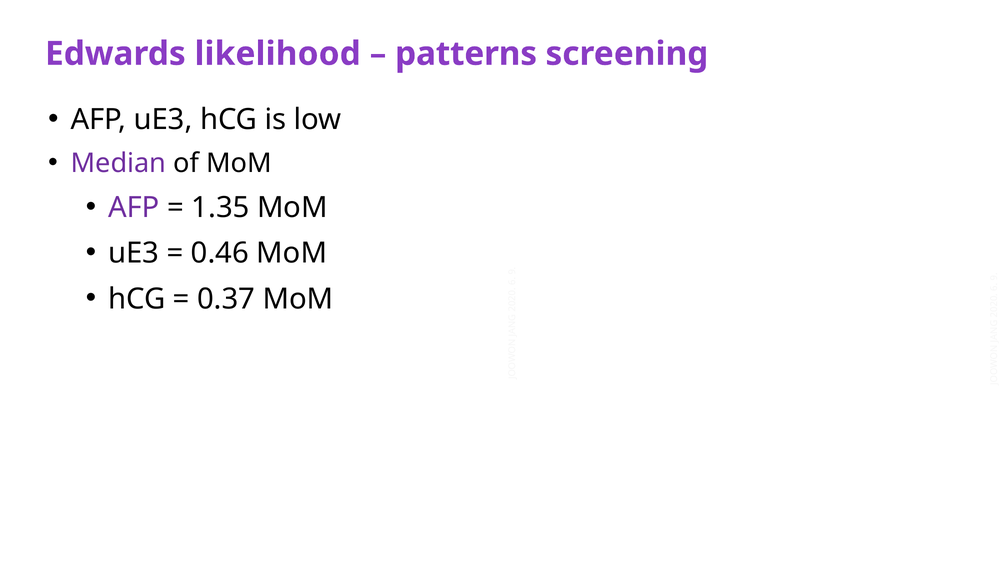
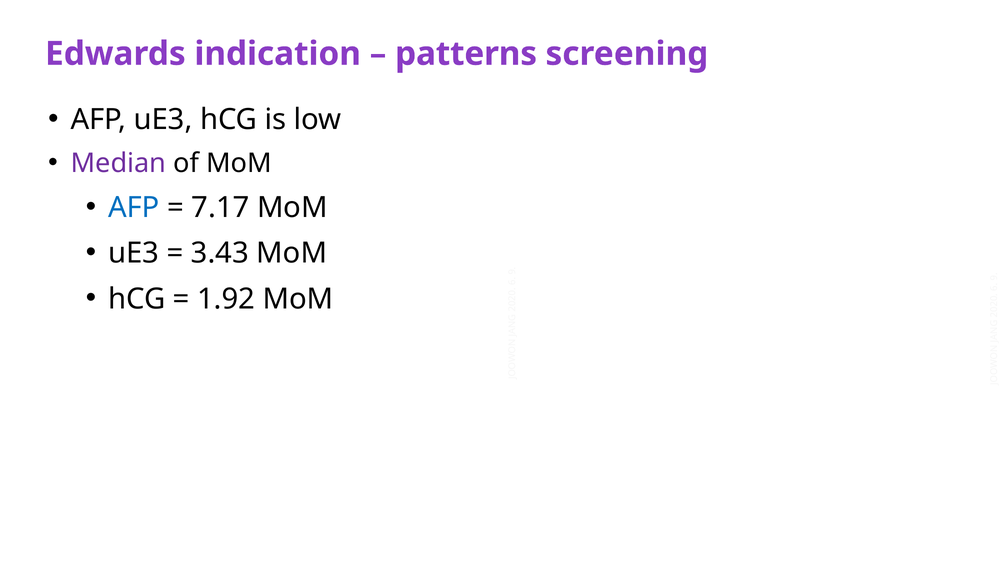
likelihood: likelihood -> indication (278, 54)
AFP colour: purple -> blue (134, 208)
1.35: 1.35 -> 7.17 (220, 208)
0.46: 0.46 -> 3.43 (220, 253)
0.37: 0.37 -> 1.92 (226, 299)
